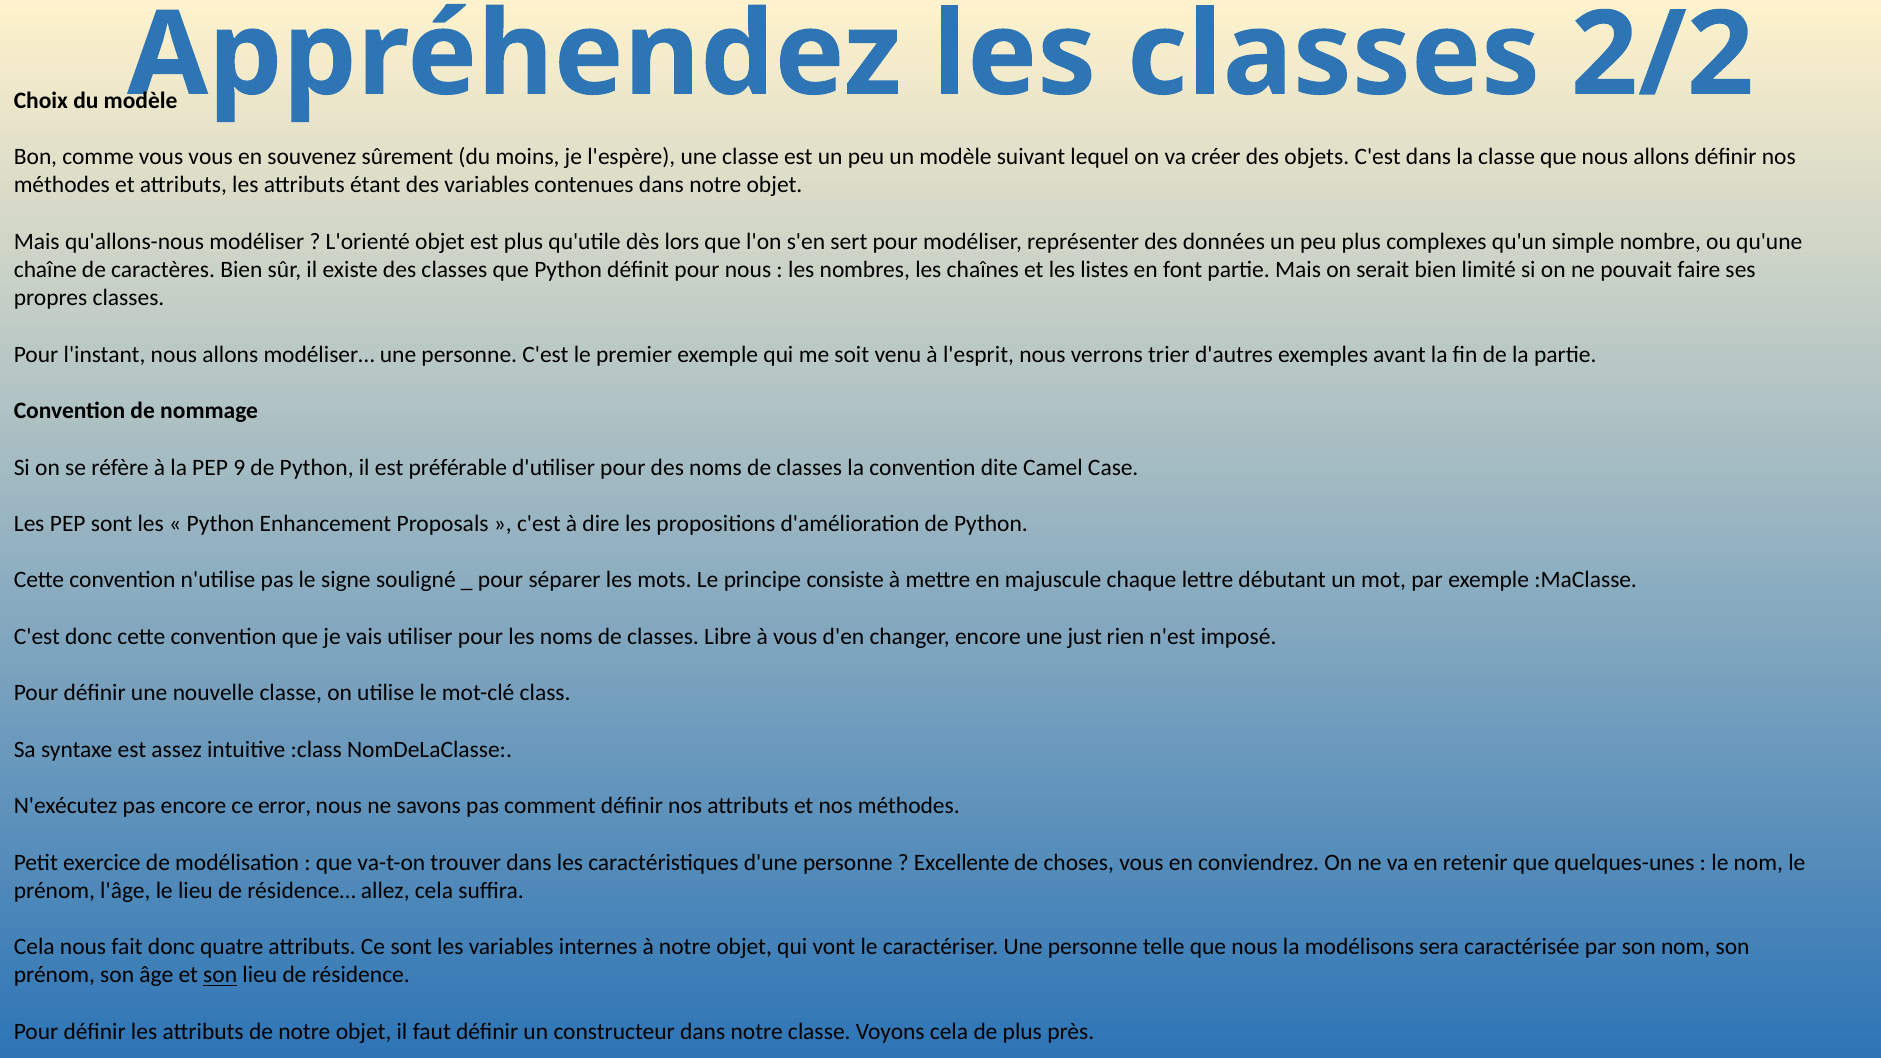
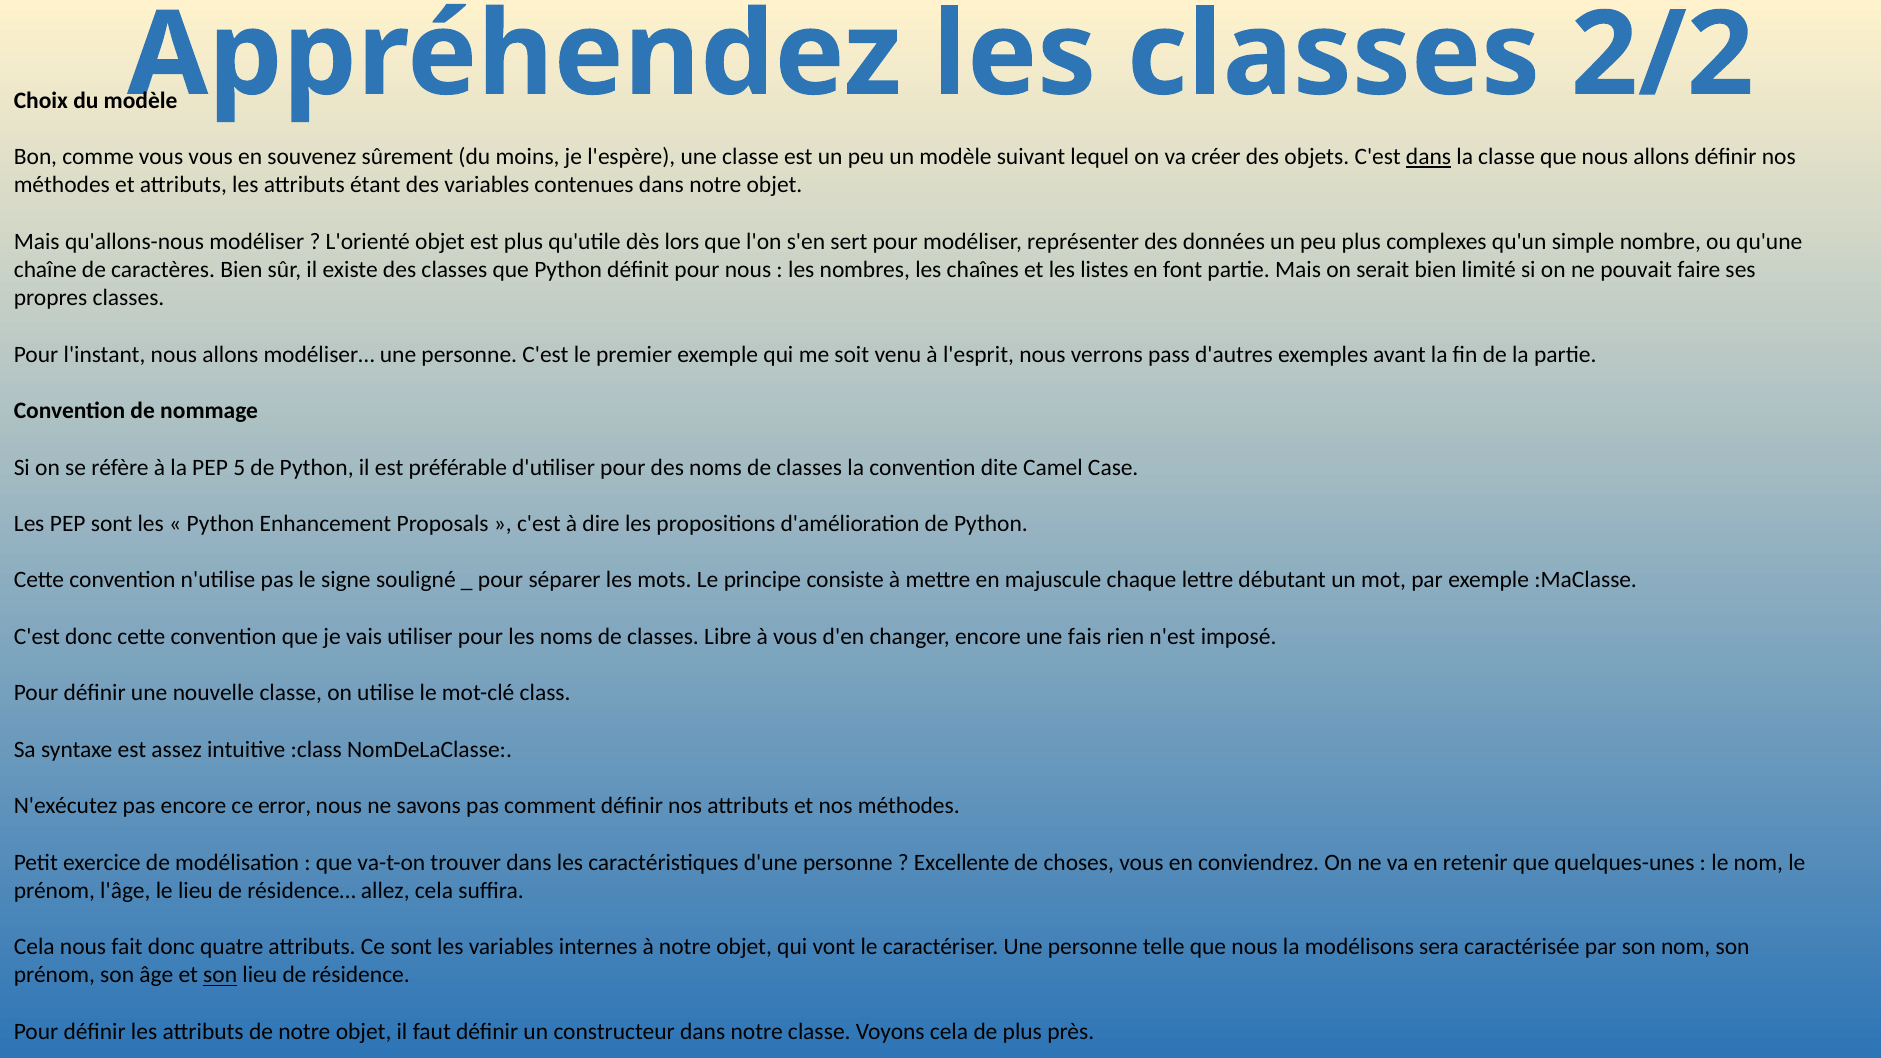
dans underline: none -> present (1428, 157)
trier: trier -> pass (1169, 355)
9: 9 -> 5 (239, 467)
just: just -> fais (1085, 637)
